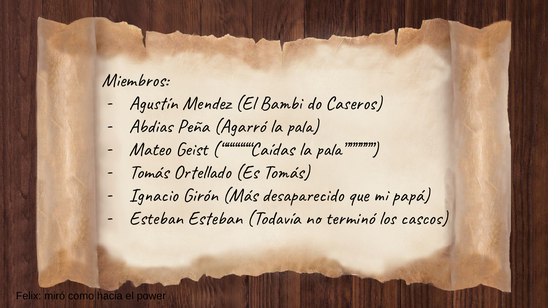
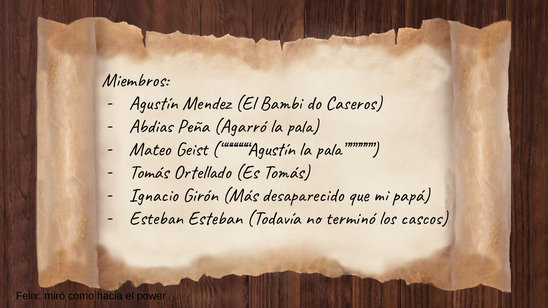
Geist Caídas: Caídas -> Agustín (254, 149)
